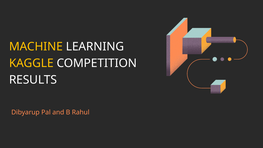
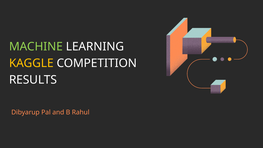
MACHINE colour: yellow -> light green (36, 47)
